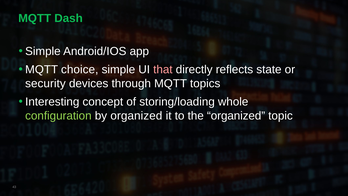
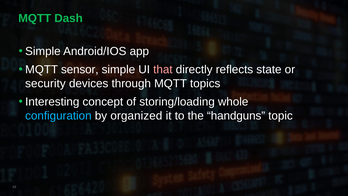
choice: choice -> sensor (80, 70)
configuration colour: light green -> light blue (58, 116)
the organized: organized -> handguns (236, 116)
